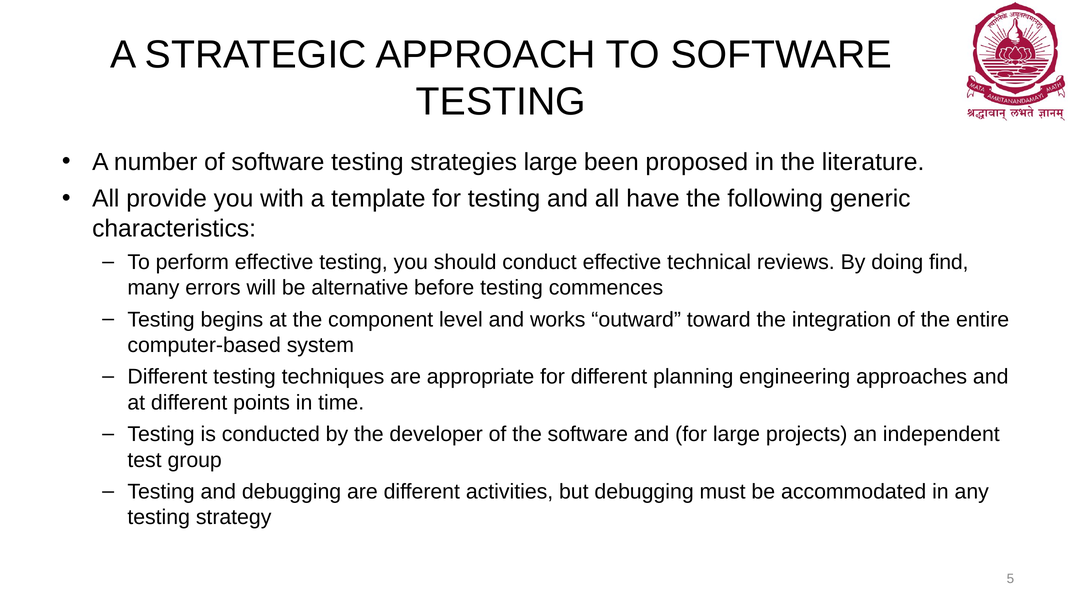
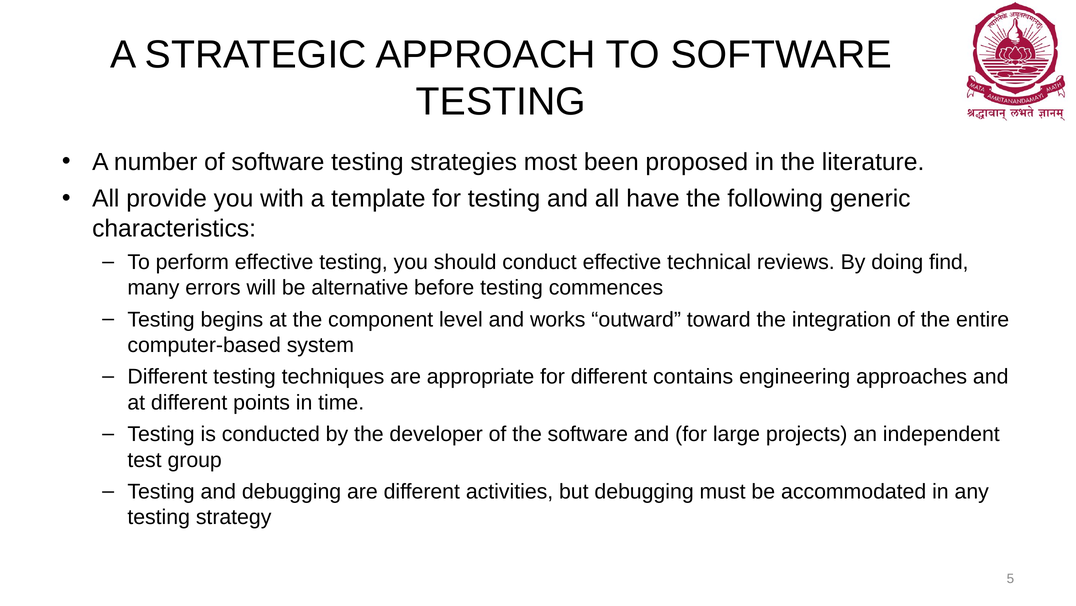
strategies large: large -> most (550, 162)
planning: planning -> contains (693, 377)
